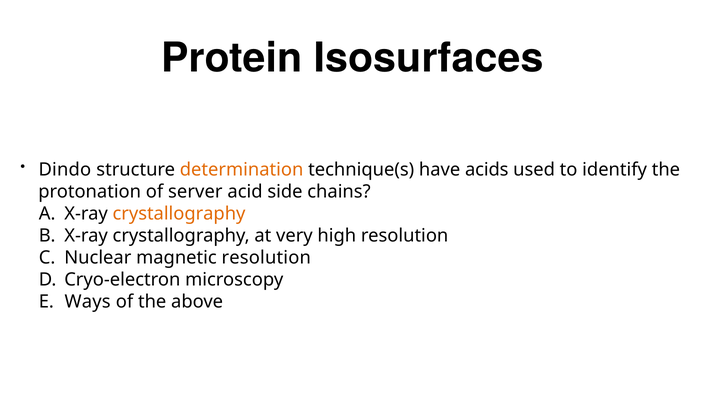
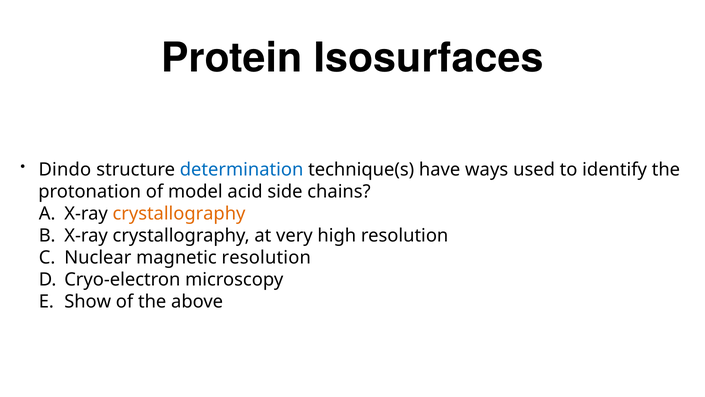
determination colour: orange -> blue (242, 169)
acids: acids -> ways (487, 169)
server: server -> model (195, 191)
Ways: Ways -> Show (88, 301)
